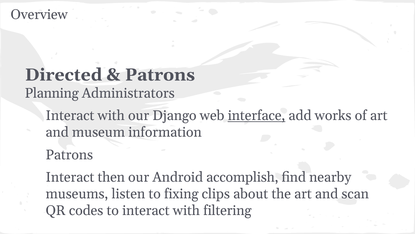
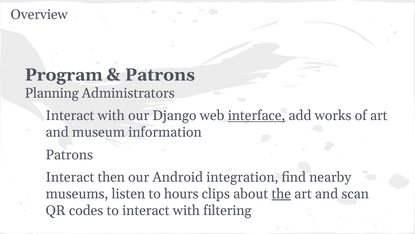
Directed: Directed -> Program (64, 75)
accomplish: accomplish -> integration (242, 177)
fixing: fixing -> hours (181, 193)
the underline: none -> present (281, 193)
